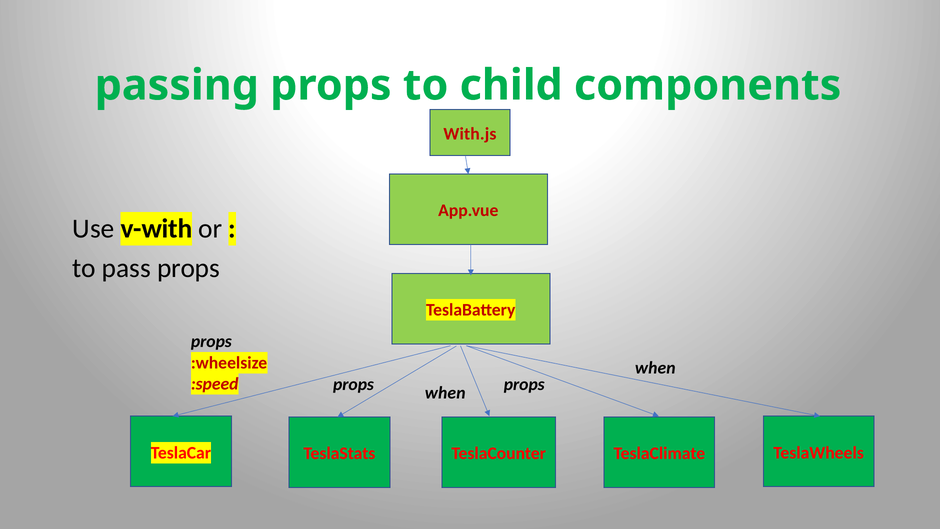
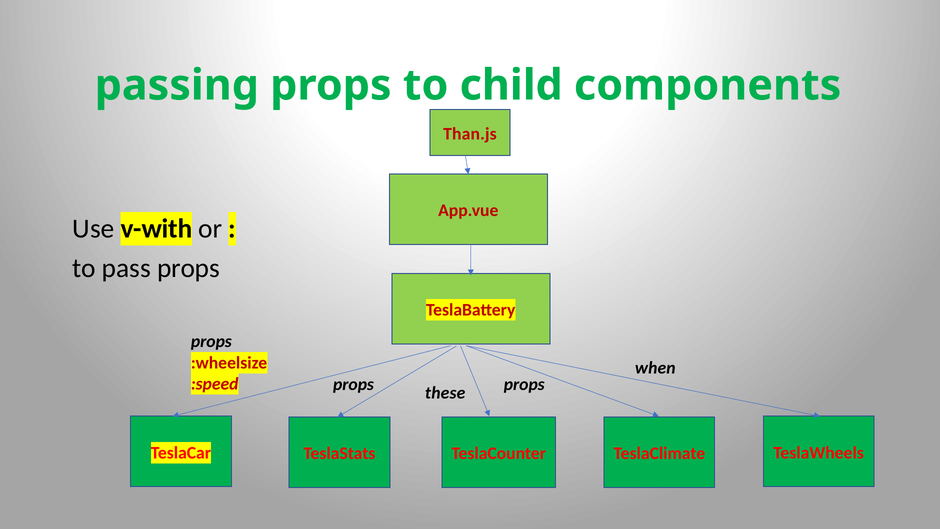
With.js: With.js -> Than.js (470, 134)
props when: when -> these (445, 393)
